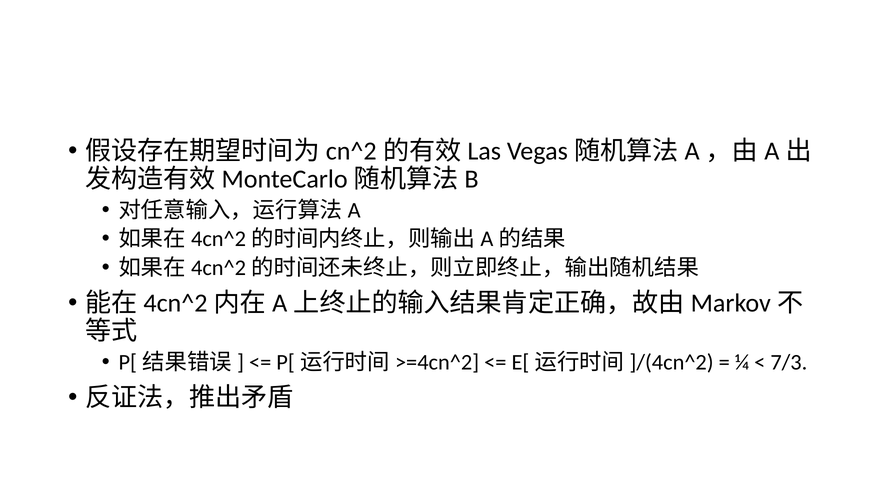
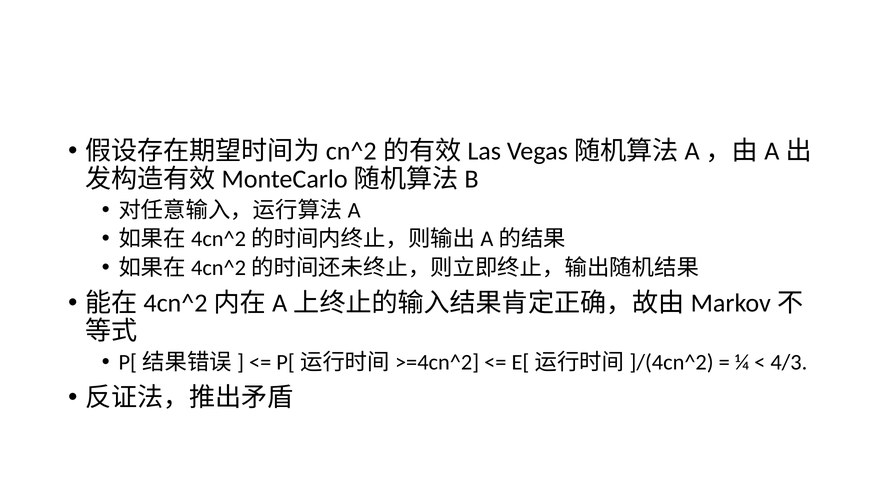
7/3: 7/3 -> 4/3 (789, 363)
